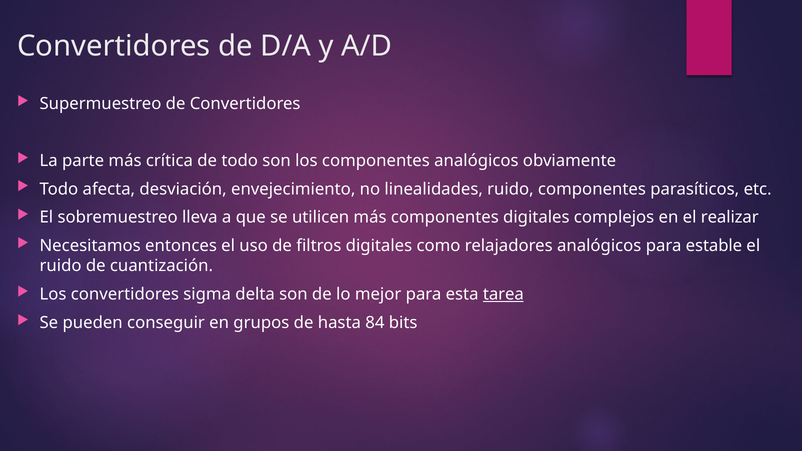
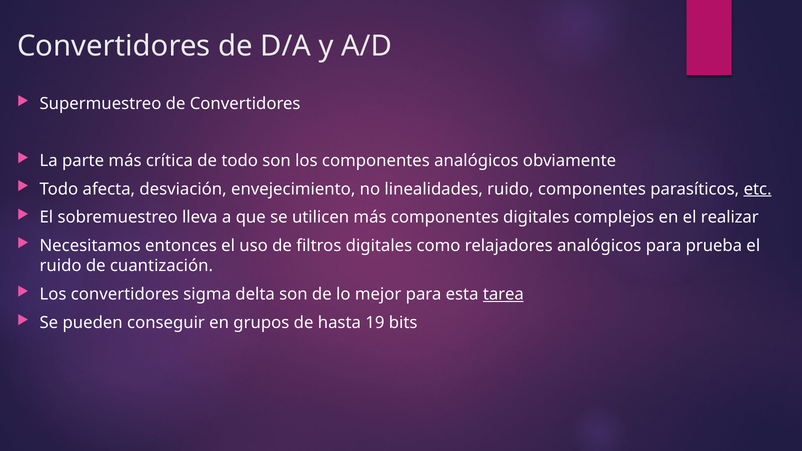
etc underline: none -> present (758, 189)
estable: estable -> prueba (714, 246)
84: 84 -> 19 (375, 323)
